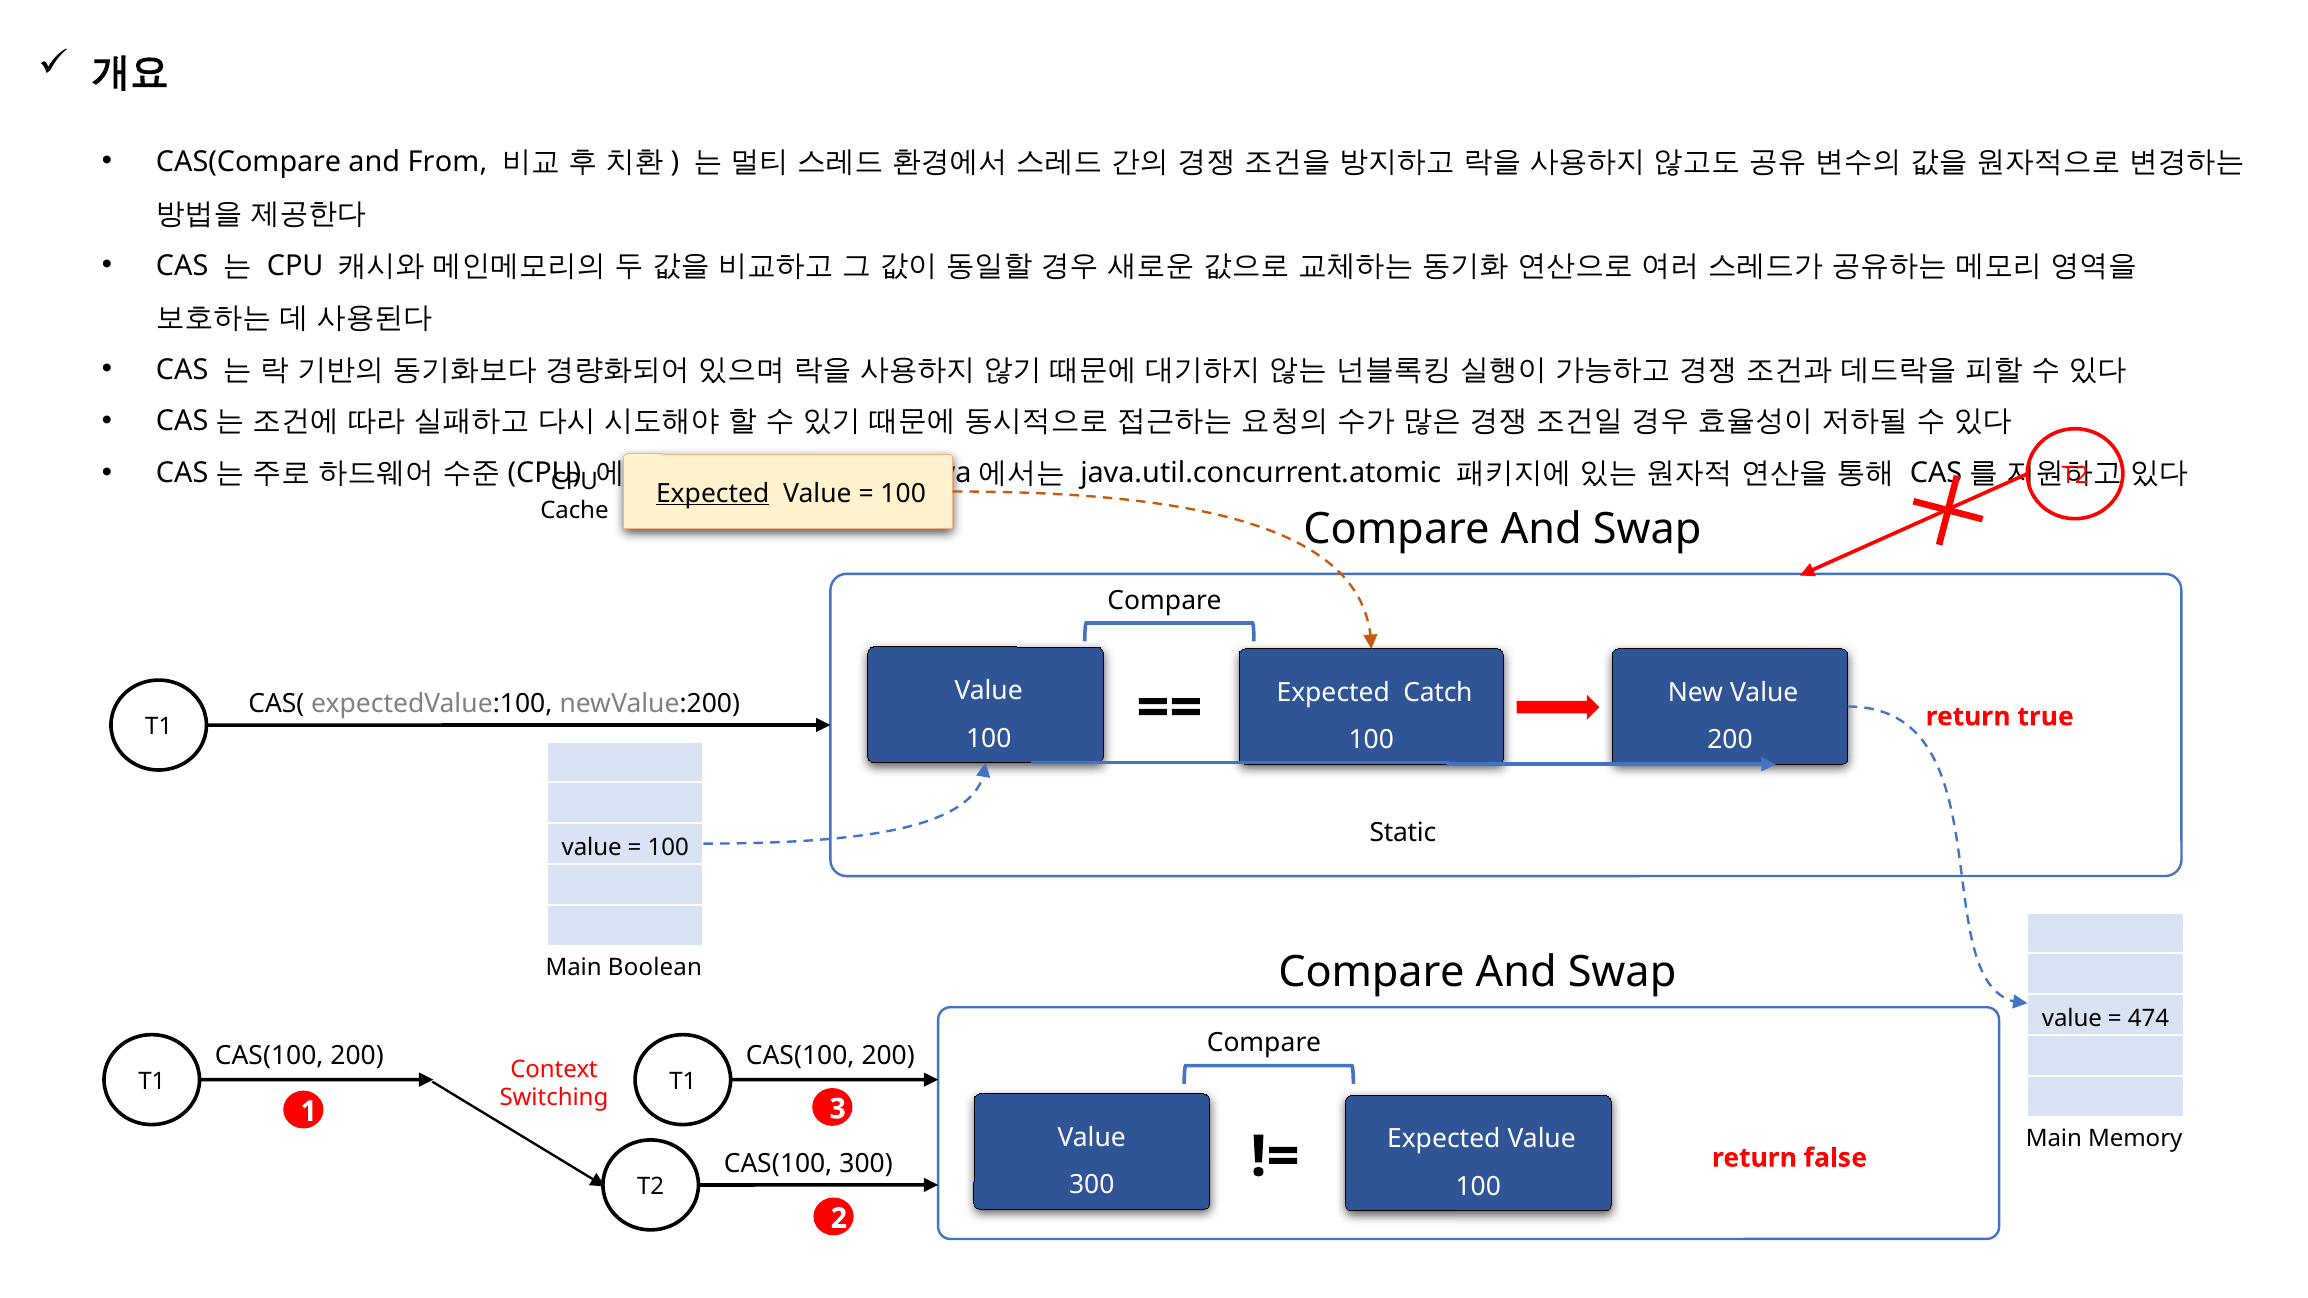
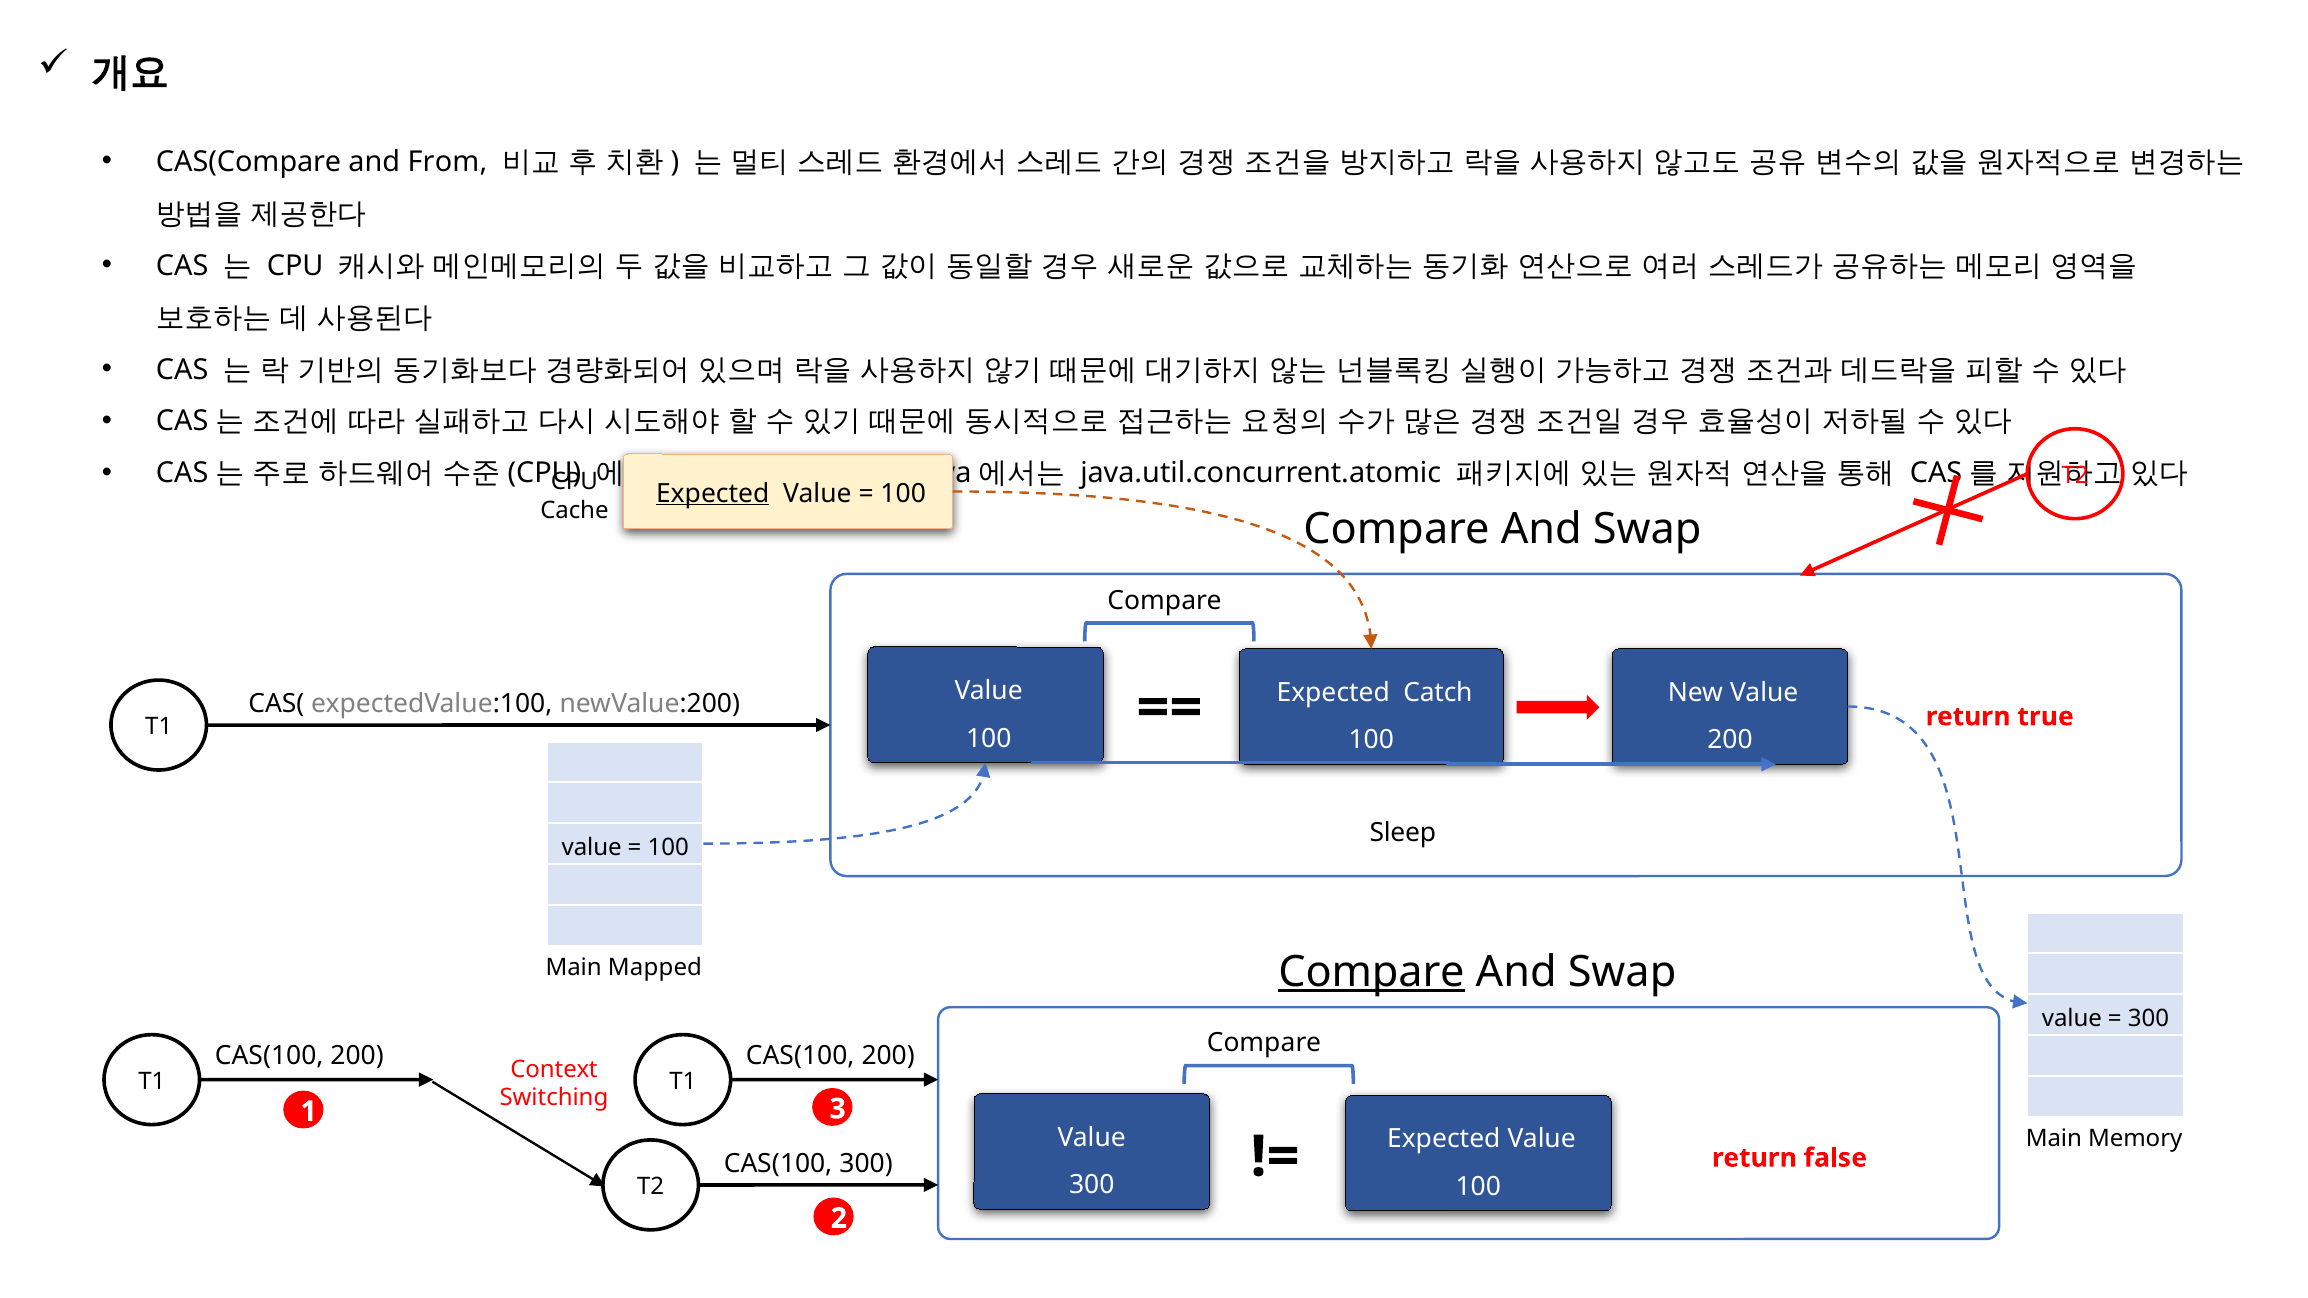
Static: Static -> Sleep (1403, 833)
Compare underline: none -> present (1371, 972)
Boolean: Boolean -> Mapped (655, 968)
474: 474 -> 300 (2148, 1019)
